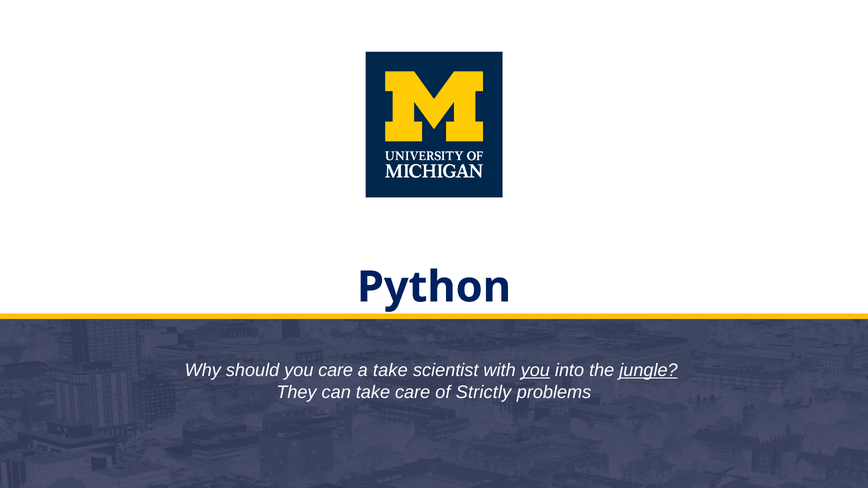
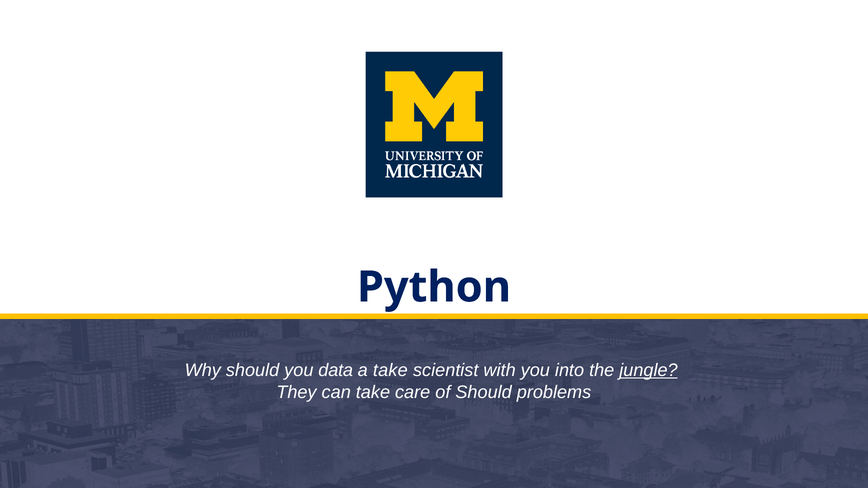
you care: care -> data (336, 371)
you underline: present -> none (535, 371)
of Strictly: Strictly -> Should (484, 392)
